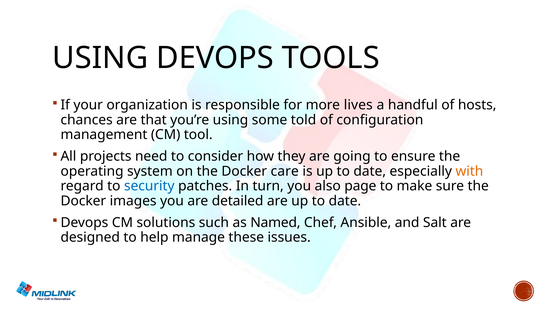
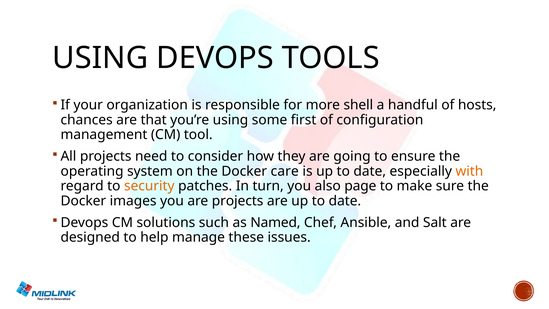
lives: lives -> shell (358, 105)
told: told -> first (304, 120)
security colour: blue -> orange (149, 186)
are detailed: detailed -> projects (238, 201)
